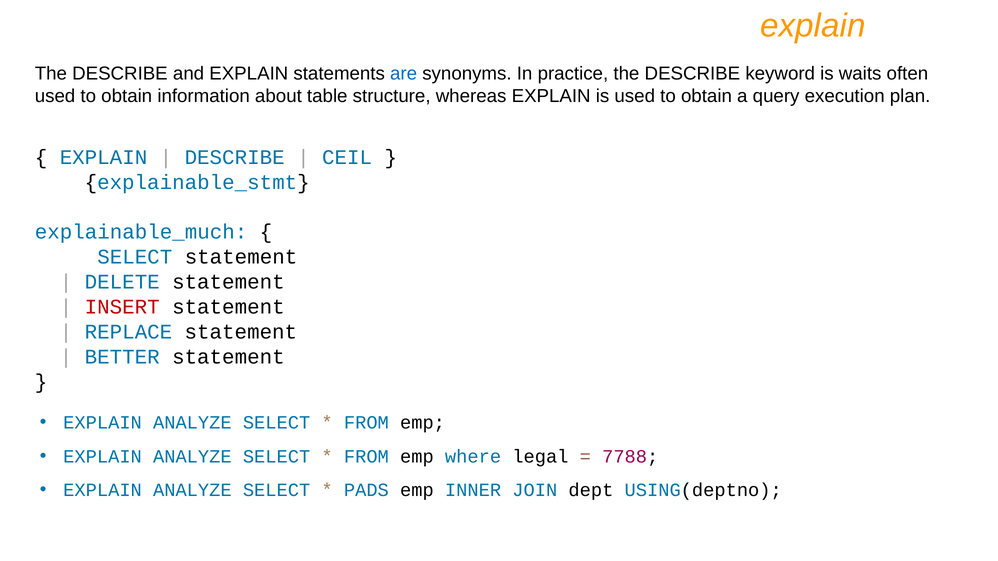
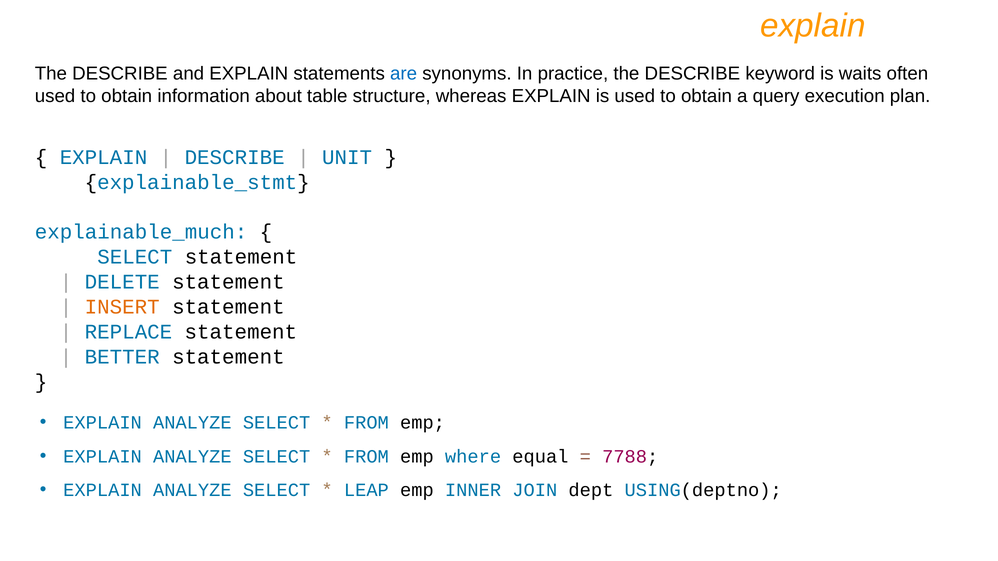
CEIL: CEIL -> UNIT (347, 157)
INSERT colour: red -> orange (122, 307)
legal: legal -> equal (540, 457)
PADS: PADS -> LEAP (366, 490)
